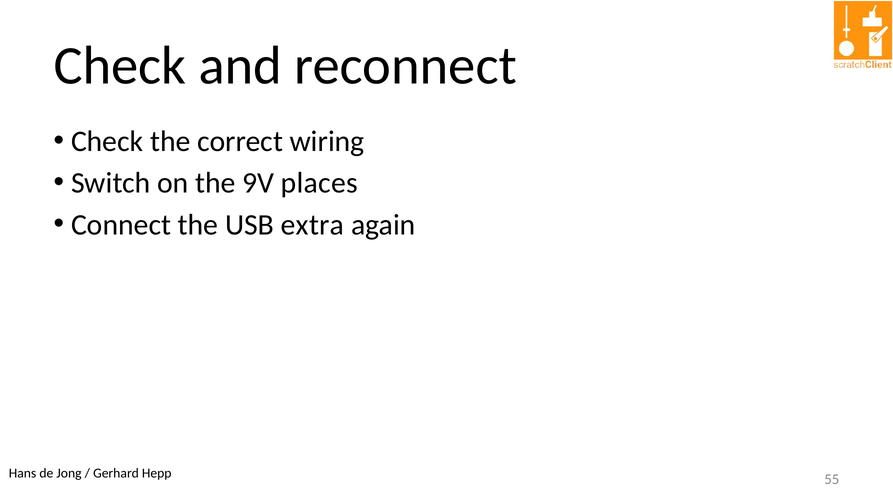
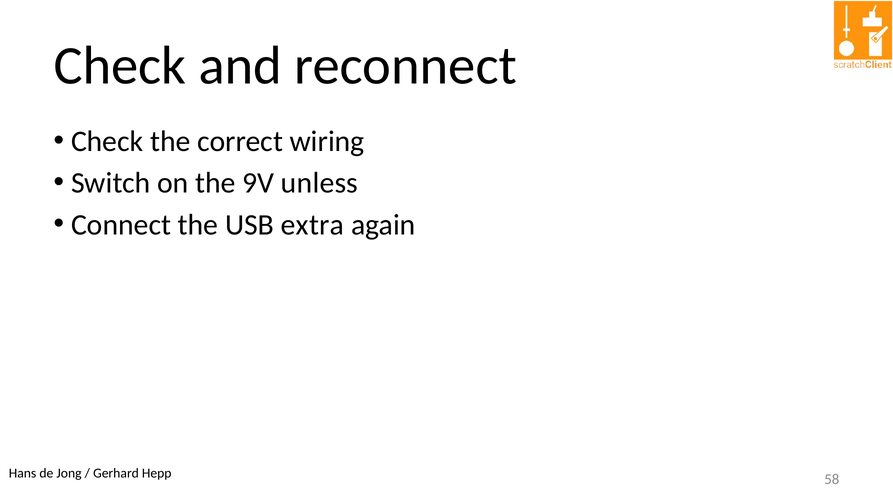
places: places -> unless (320, 183)
55: 55 -> 58 (832, 480)
